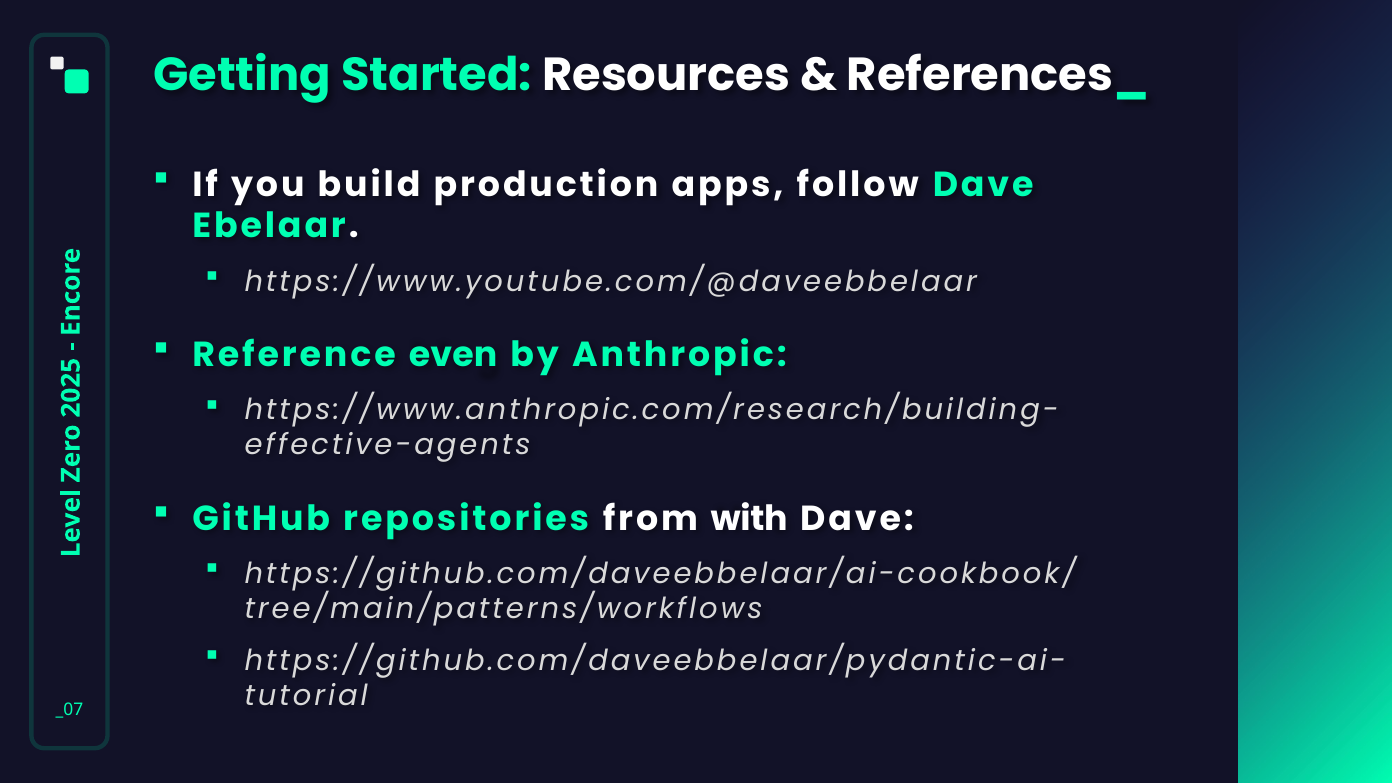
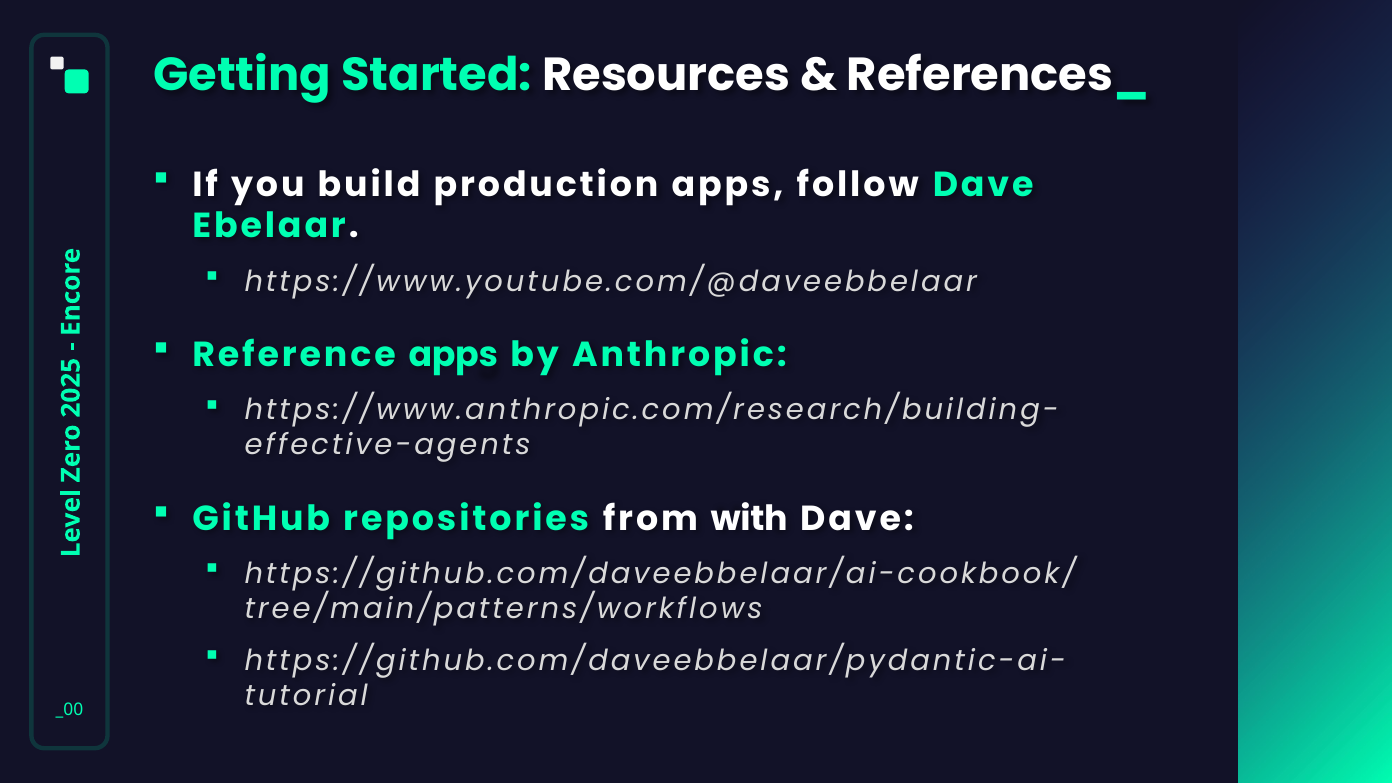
even: even -> apps (453, 355)
_07: _07 -> _00 (70, 710)
